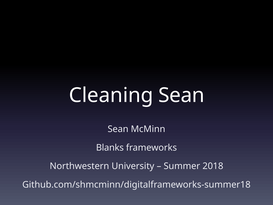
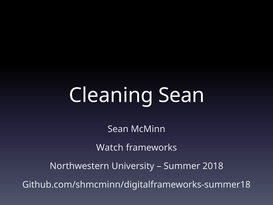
Blanks: Blanks -> Watch (110, 147)
